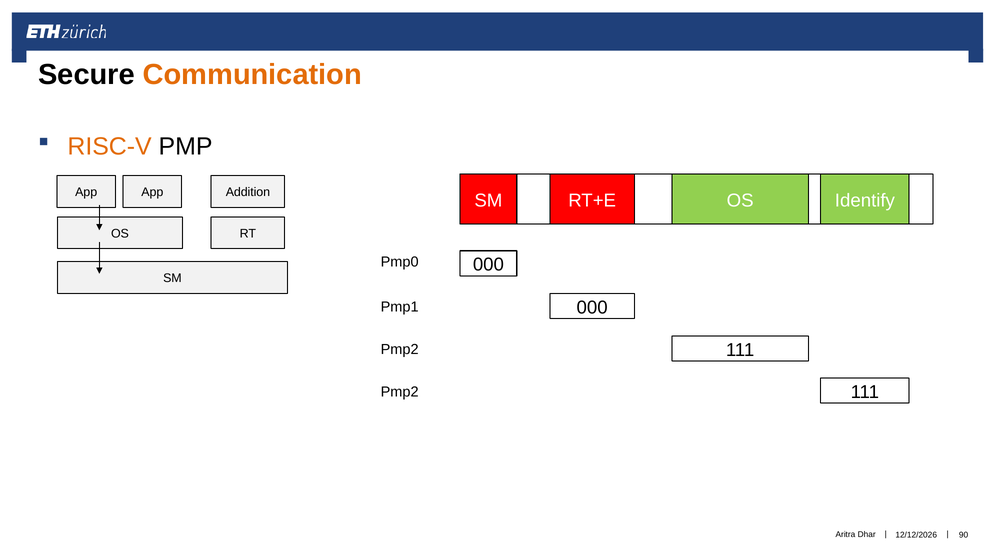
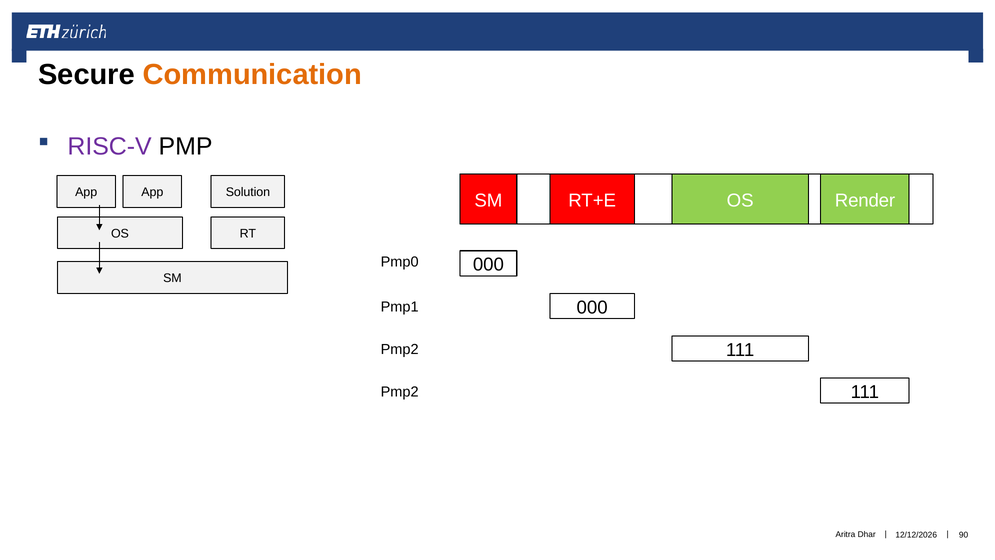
RISC-V colour: orange -> purple (110, 147)
Addition: Addition -> Solution (248, 192)
Identify: Identify -> Render (865, 200)
